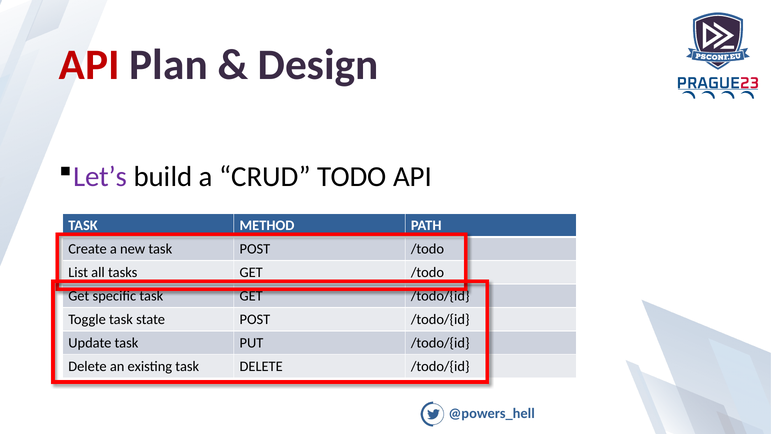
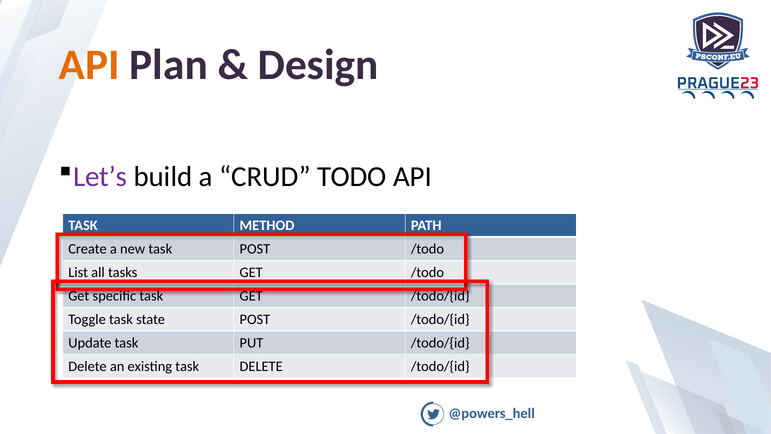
API colour: red -> orange (89, 65)
